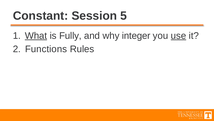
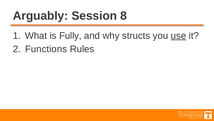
Constant: Constant -> Arguably (41, 16)
5: 5 -> 8 (124, 16)
What underline: present -> none (36, 36)
integer: integer -> structs (136, 36)
